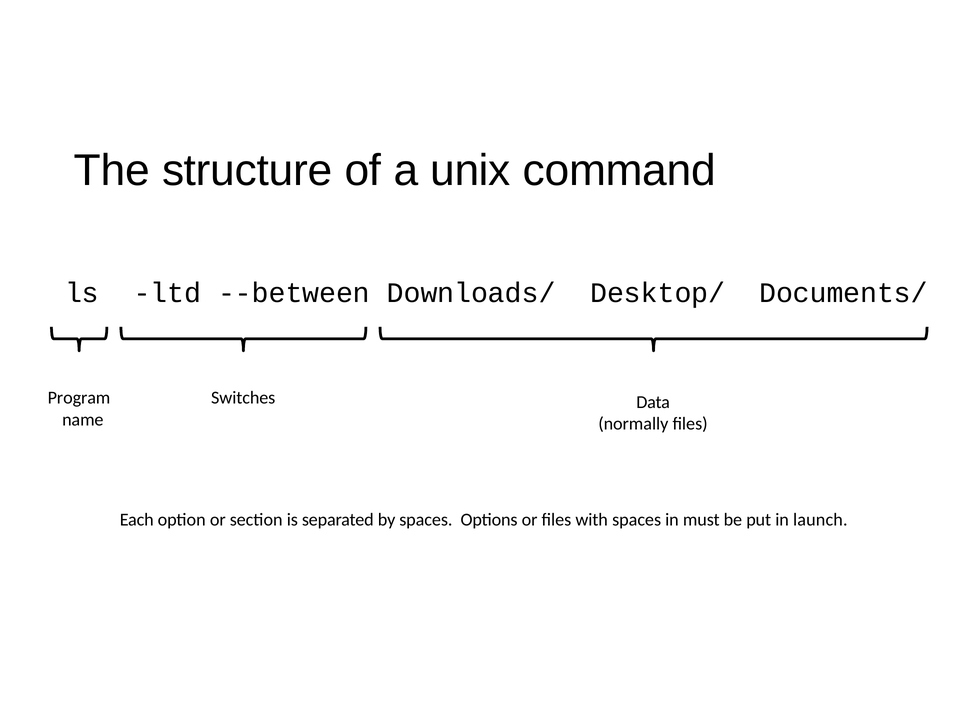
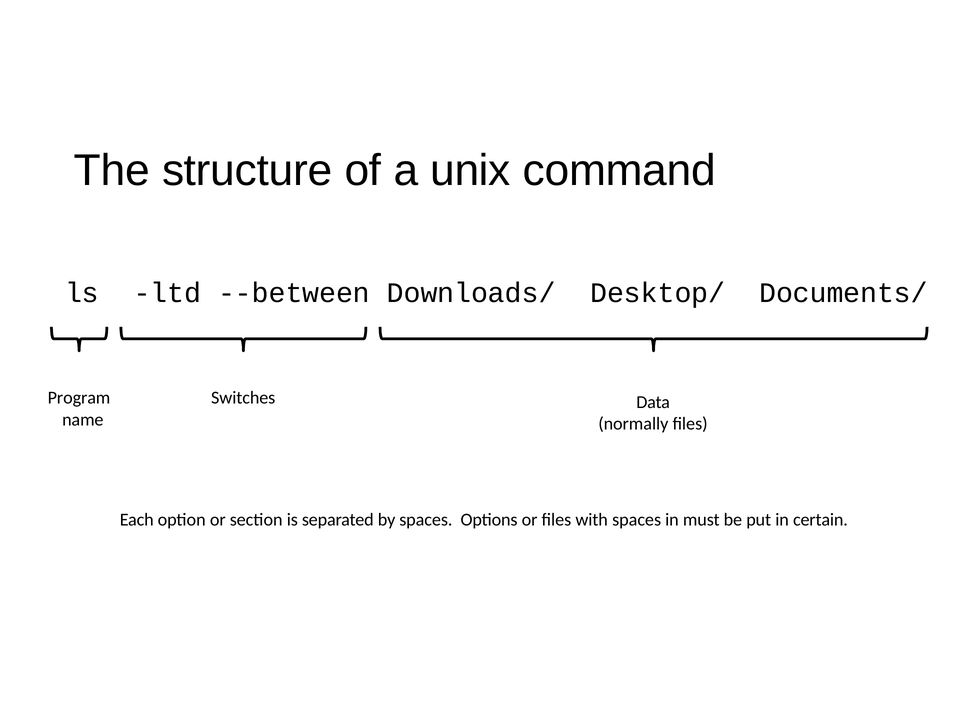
launch: launch -> certain (820, 520)
